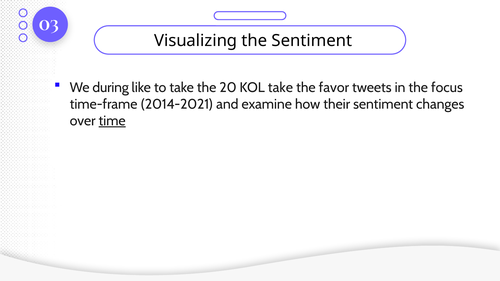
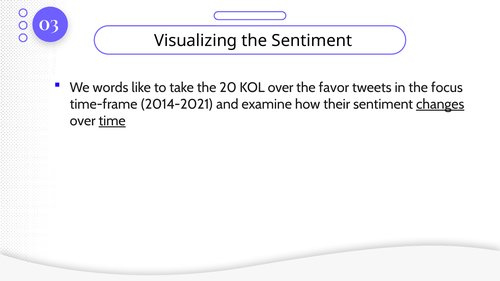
during: during -> words (111, 88)
KOL take: take -> over (281, 88)
changes underline: none -> present (440, 104)
